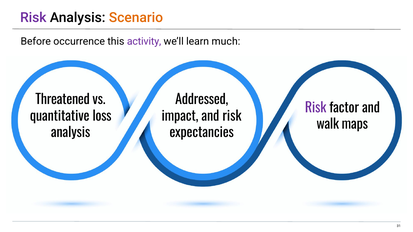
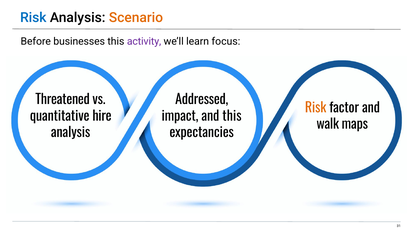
Risk colour: purple -> blue (33, 17)
occurrence: occurrence -> businesses (79, 42)
much: much -> focus (226, 42)
Risk colour: purple -> orange (316, 108)
loss: loss -> hire (102, 116)
and risk: risk -> this (232, 116)
